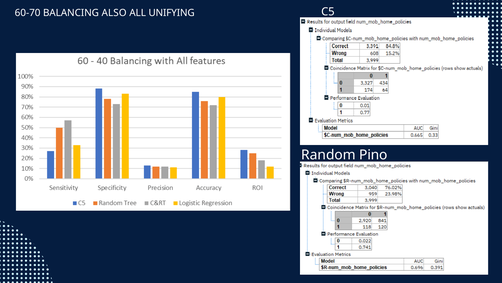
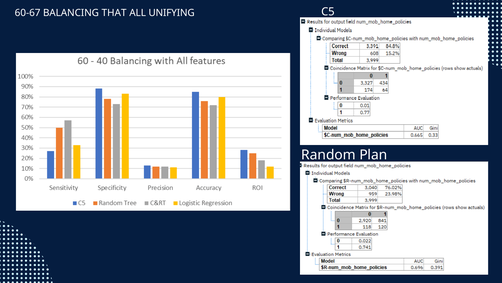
60-70: 60-70 -> 60-67 (28, 13)
ALSO: ALSO -> THAT (114, 13)
Pino: Pino -> Plan (373, 154)
